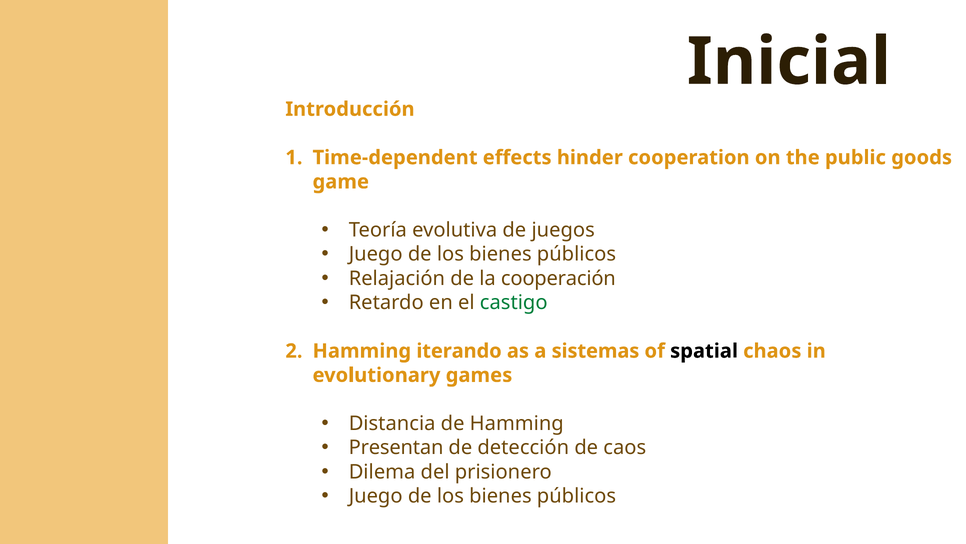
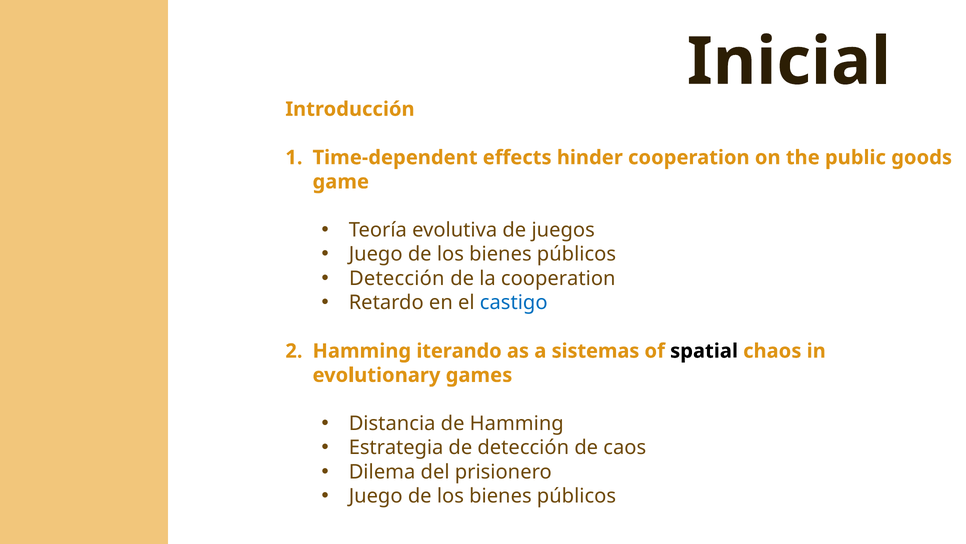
Relajación: Relajación -> Detección (397, 278)
la cooperación: cooperación -> cooperation (558, 278)
castigo colour: green -> blue (514, 302)
Presentan: Presentan -> Estrategia (396, 447)
